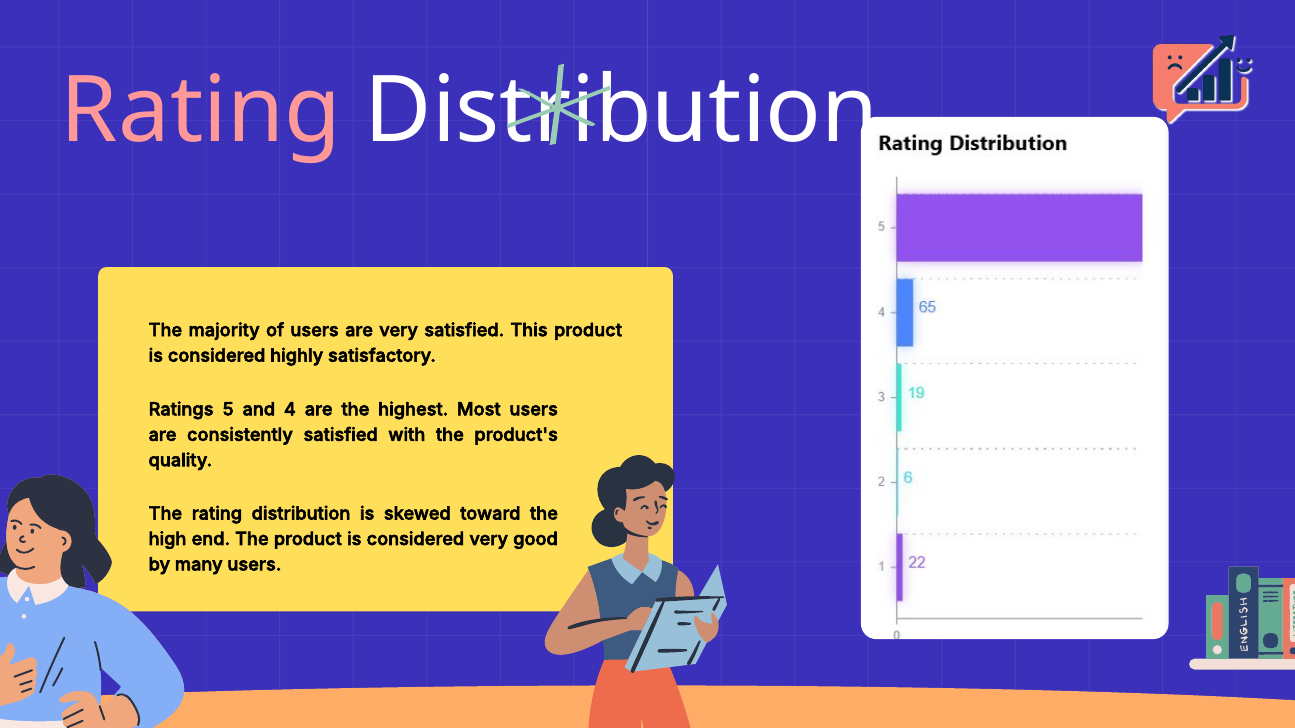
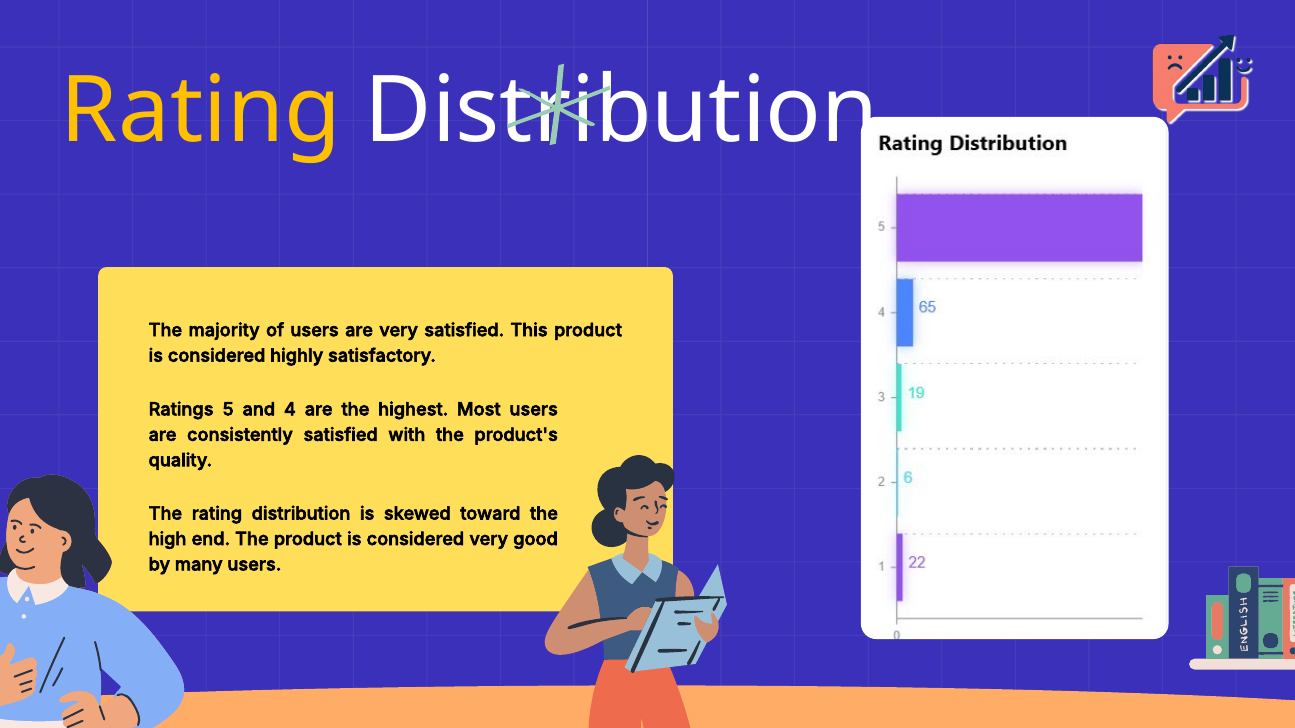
Rating colour: pink -> yellow (201, 111)
